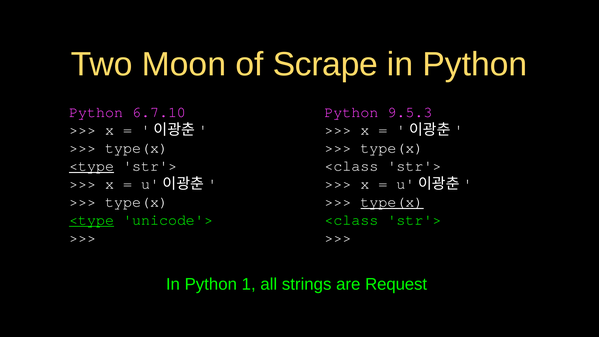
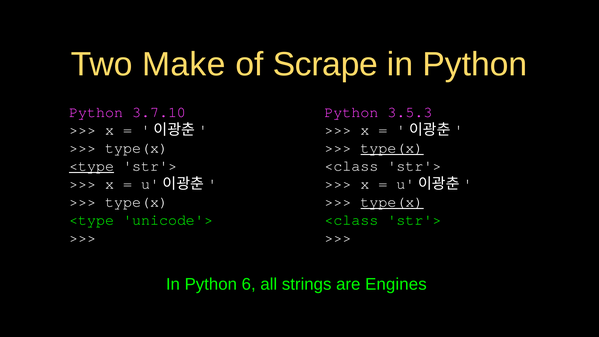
Moon: Moon -> Make (184, 65)
6.7.10: 6.7.10 -> 3.7.10 (159, 112)
9.5.3: 9.5.3 -> 3.5.3 (410, 112)
type(x underline: none -> present (392, 148)
<type underline: present -> none (92, 220)
1: 1 -> 6 (249, 284)
Request: Request -> Engines (396, 284)
